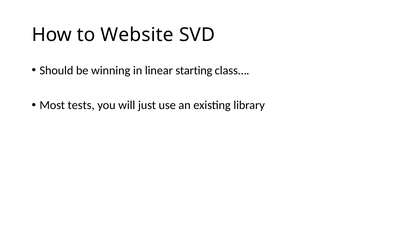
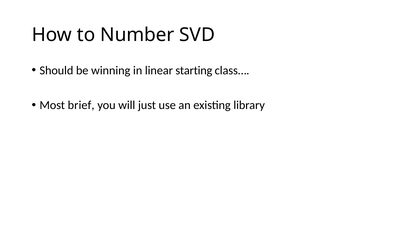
Website: Website -> Number (137, 35)
tests: tests -> brief (81, 105)
